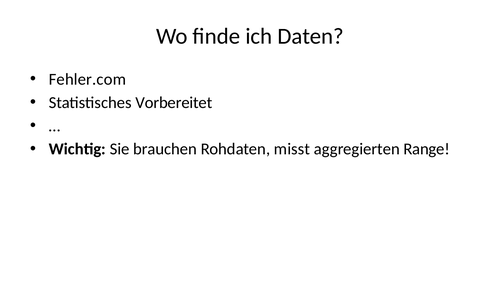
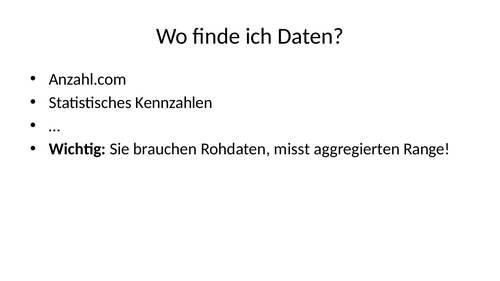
Fehler.com: Fehler.com -> Anzahl.com (88, 79)
Vorbereitet: Vorbereitet -> Kennzahlen (174, 103)
